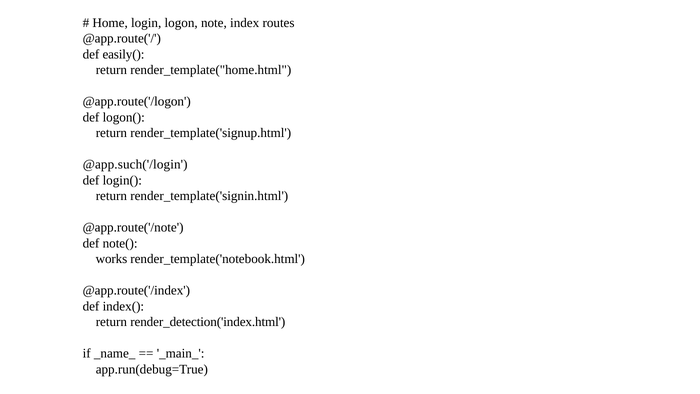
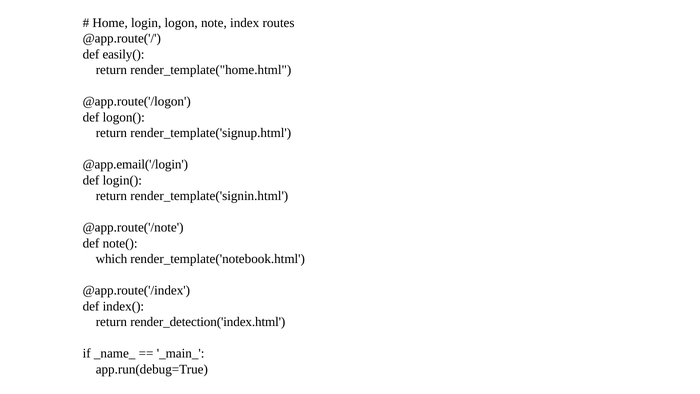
@app.such('/login: @app.such('/login -> @app.email('/login (135, 164)
works: works -> which (111, 259)
